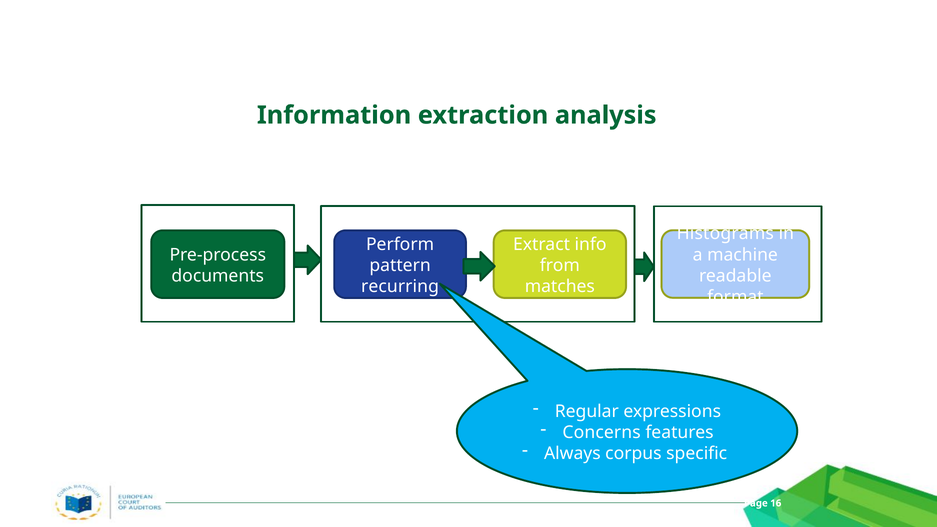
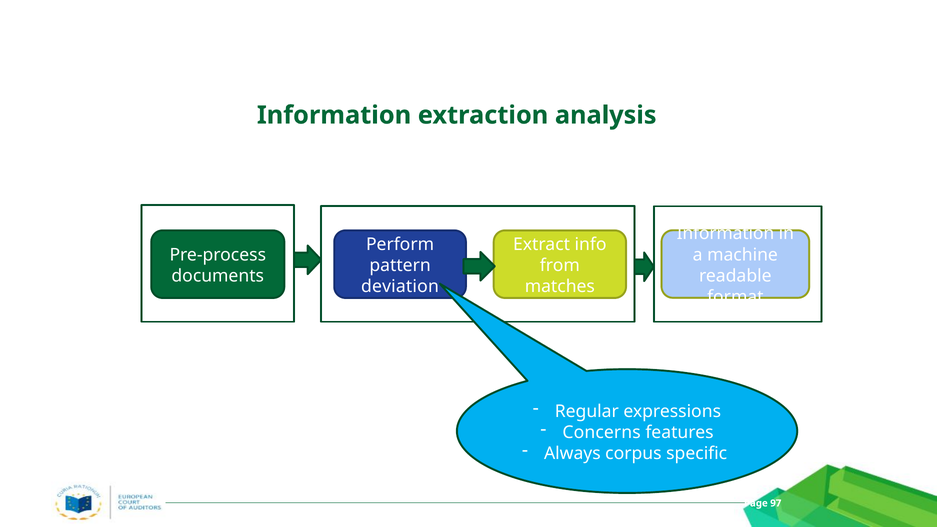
Histograms: Histograms -> Information (725, 234)
recurring: recurring -> deviation (400, 287)
16: 16 -> 97 (776, 503)
